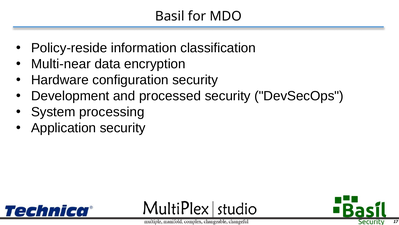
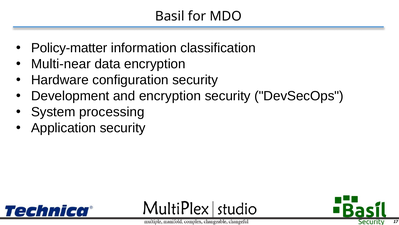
Policy-reside: Policy-reside -> Policy-matter (69, 48)
and processed: processed -> encryption (170, 96)
